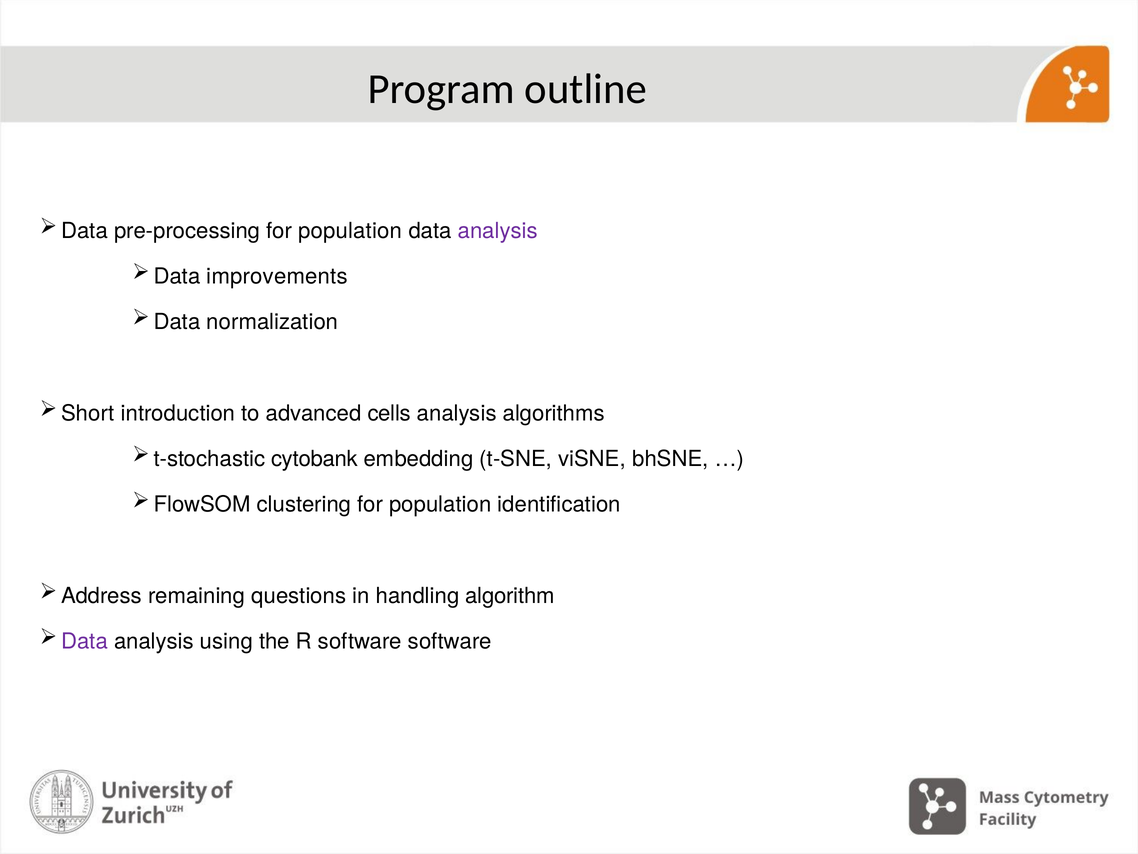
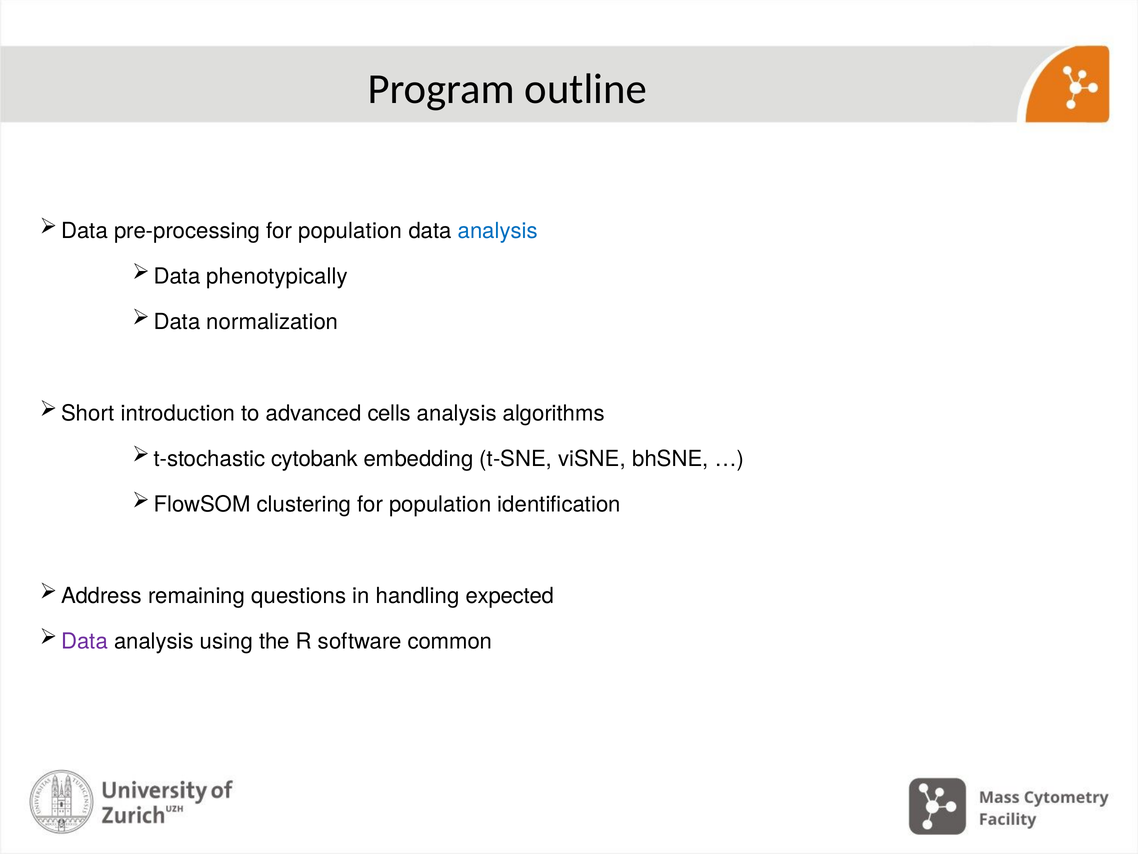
analysis colour: purple -> blue (498, 231)
improvements: improvements -> phenotypically (277, 276)
algorithm: algorithm -> expected (510, 595)
software software: software -> common (450, 641)
